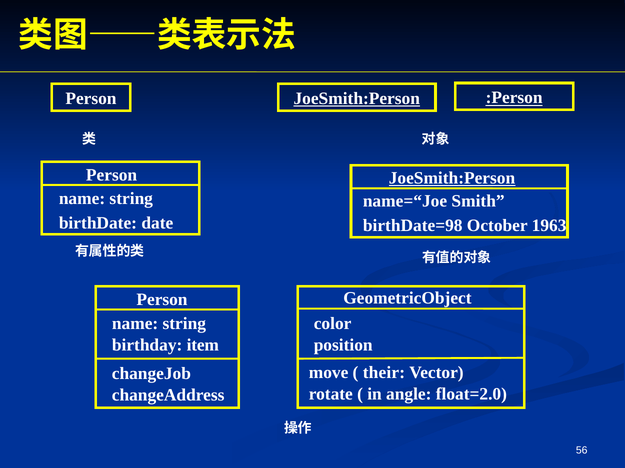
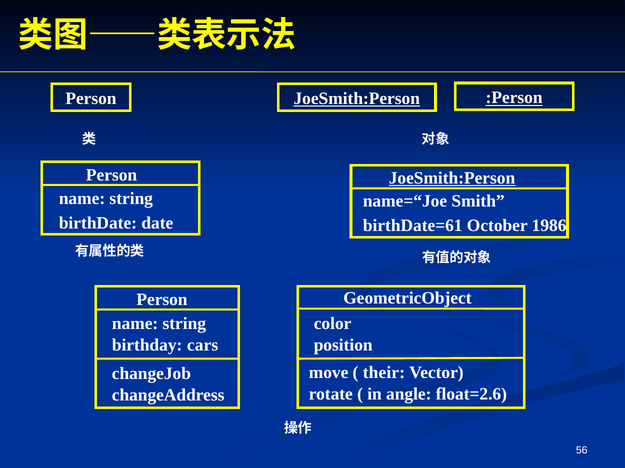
birthDate=98: birthDate=98 -> birthDate=61 (413, 226)
1963: 1963 -> 1986 (549, 226)
item: item -> cars (203, 346)
float=2.0: float=2.0 -> float=2.6 (471, 395)
